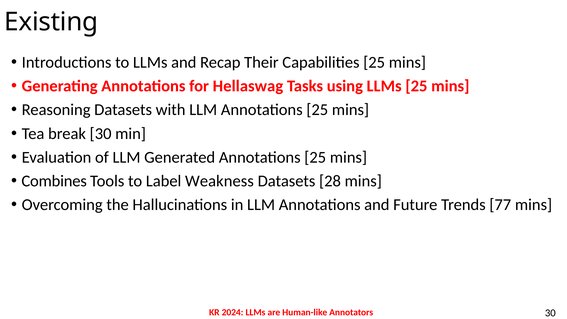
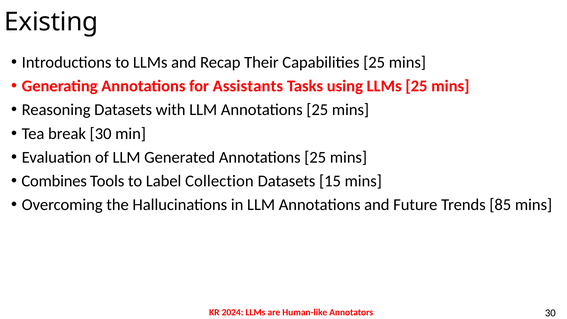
Hellaswag: Hellaswag -> Assistants (248, 86)
Weakness: Weakness -> Collection (219, 181)
28: 28 -> 15 (330, 181)
77: 77 -> 85 (500, 205)
